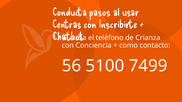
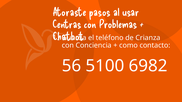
Conducta: Conducta -> Atoraste (70, 12)
Inscribirte: Inscribirte -> Problemas (118, 24)
7499: 7499 -> 6982 (148, 66)
